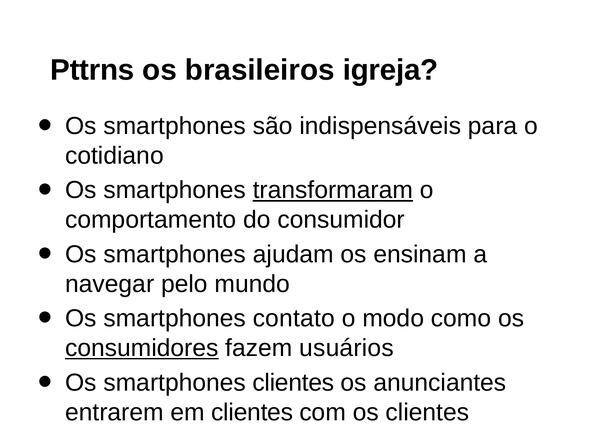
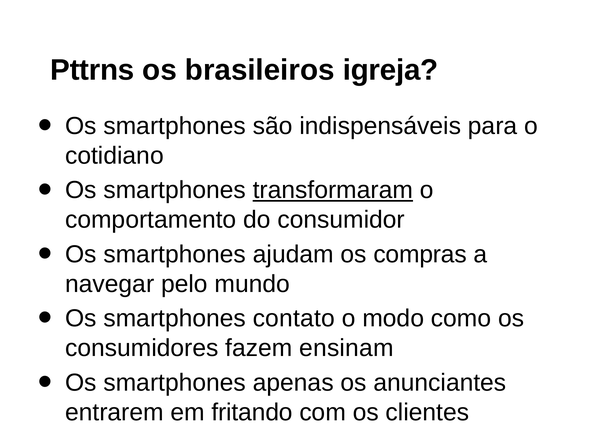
ensinam: ensinam -> compras (420, 254)
consumidores underline: present -> none (142, 348)
usuários: usuários -> ensinam (346, 348)
smartphones clientes: clientes -> apenas (293, 383)
em clientes: clientes -> fritando (252, 412)
